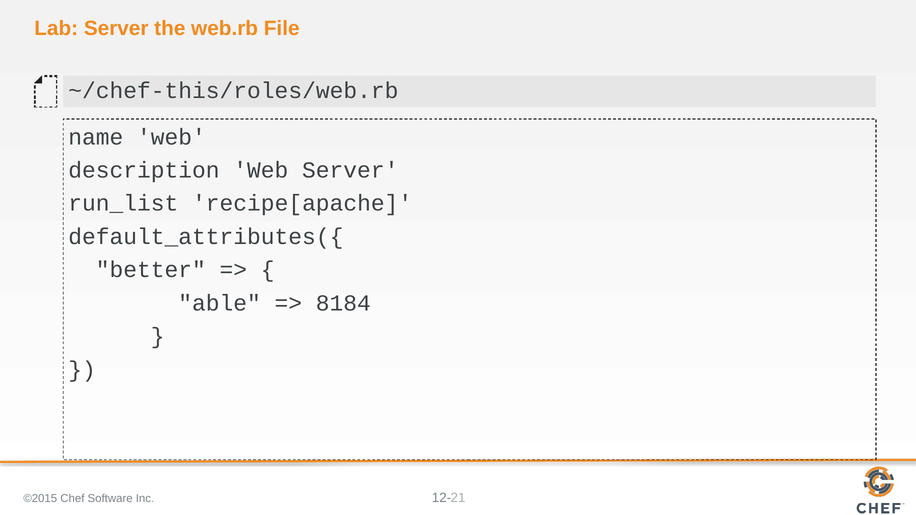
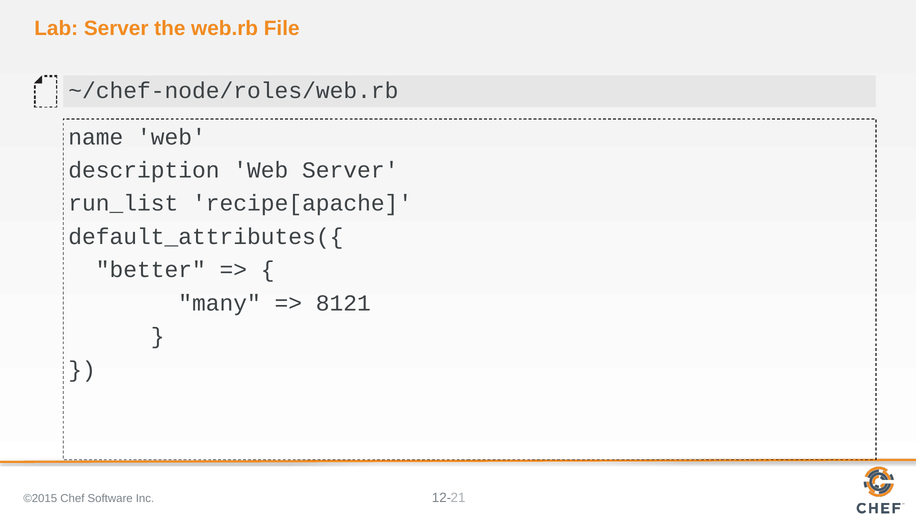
~/chef-this/roles/web.rb: ~/chef-this/roles/web.rb -> ~/chef-node/roles/web.rb (233, 91)
able: able -> many (220, 303)
8184: 8184 -> 8121 (343, 303)
